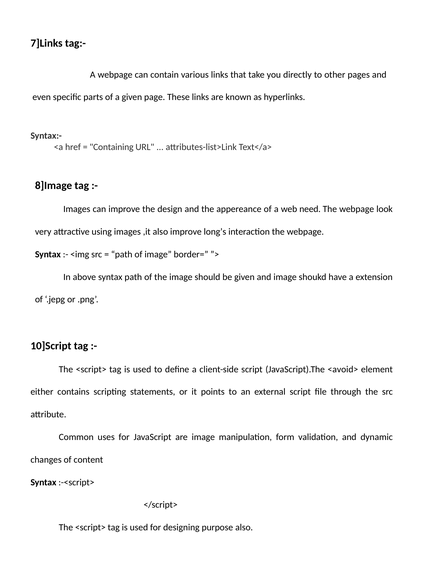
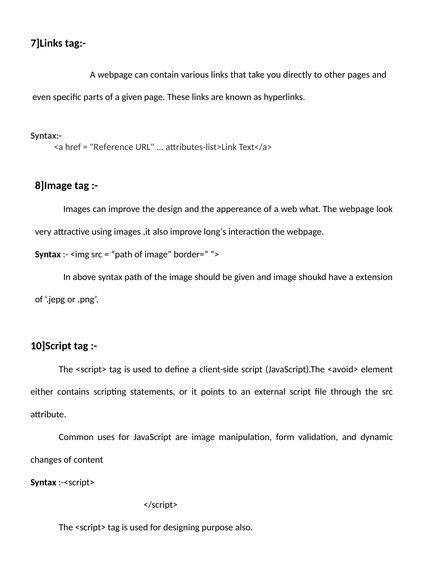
Containing: Containing -> Reference (111, 147)
need: need -> what (310, 209)
